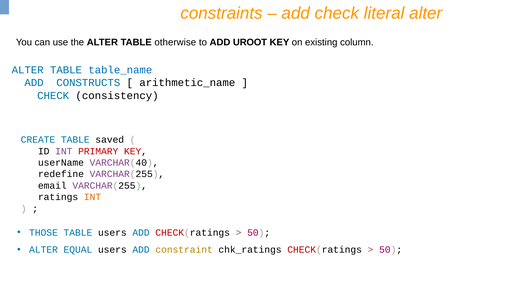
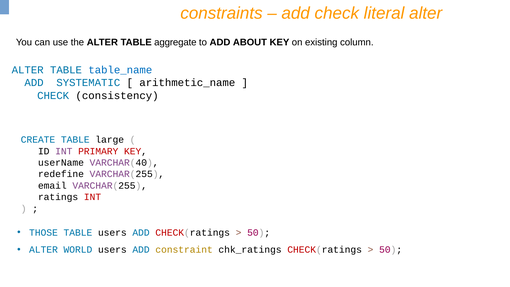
otherwise: otherwise -> aggregate (175, 42)
UROOT: UROOT -> ABOUT (250, 42)
CONSTRUCTS: CONSTRUCTS -> SYSTEMATIC (88, 83)
saved: saved -> large (110, 140)
INT colour: orange -> red (93, 197)
EQUAL: EQUAL -> WORLD (78, 250)
